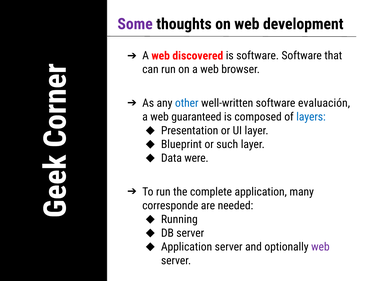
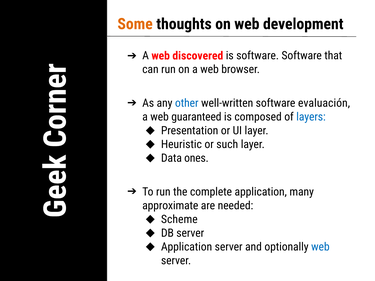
Some colour: purple -> orange (135, 24)
Blueprint: Blueprint -> Heuristic (181, 144)
were: were -> ones (196, 158)
corresponde: corresponde -> approximate (170, 206)
Running: Running -> Scheme (179, 219)
web colour: purple -> blue (320, 247)
